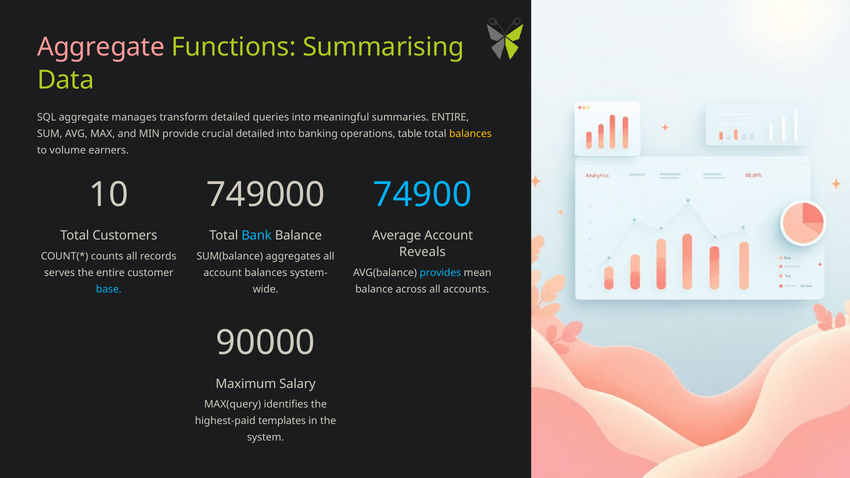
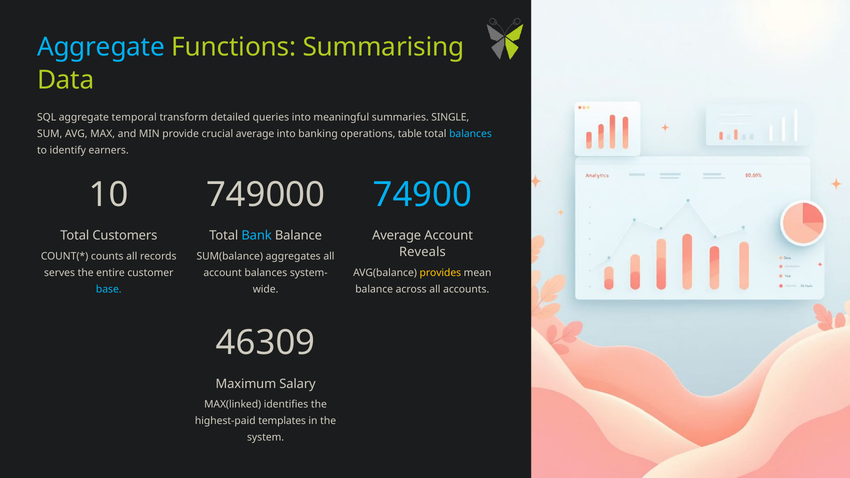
Aggregate colour: pink -> light blue (101, 47)
manages: manages -> temporal (134, 117)
summaries ENTIRE: ENTIRE -> SINGLE (450, 117)
crucial detailed: detailed -> average (255, 134)
balances colour: yellow -> light blue (470, 134)
volume: volume -> identify (68, 151)
provides colour: light blue -> yellow (440, 273)
90000: 90000 -> 46309 (266, 343)
MAX(query: MAX(query -> MAX(linked (233, 404)
